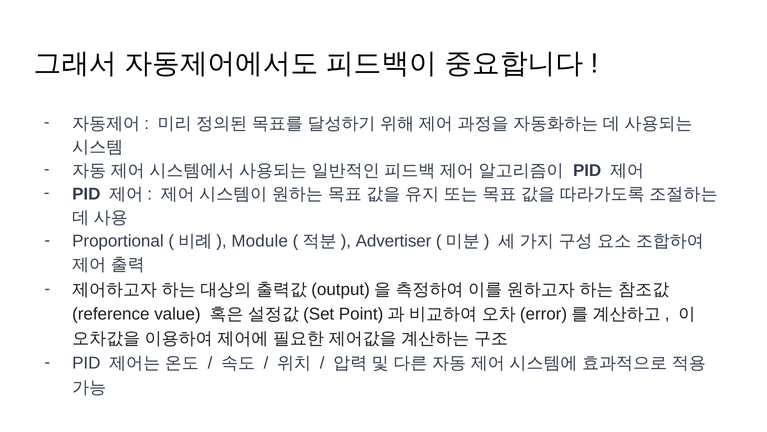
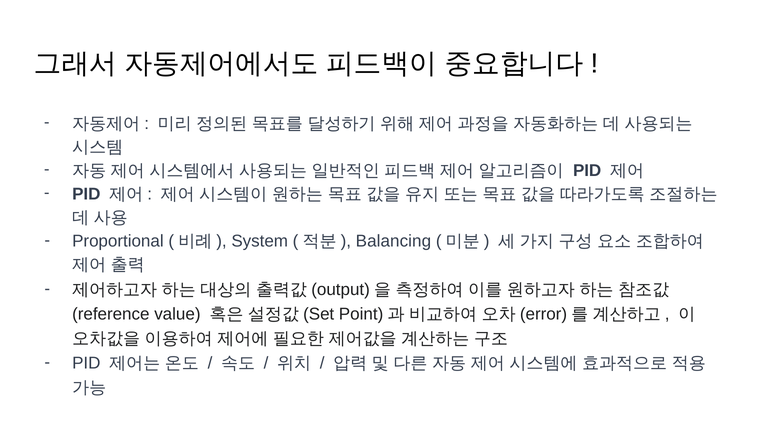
Module: Module -> System (260, 241)
Advertiser: Advertiser -> Balancing (393, 241)
